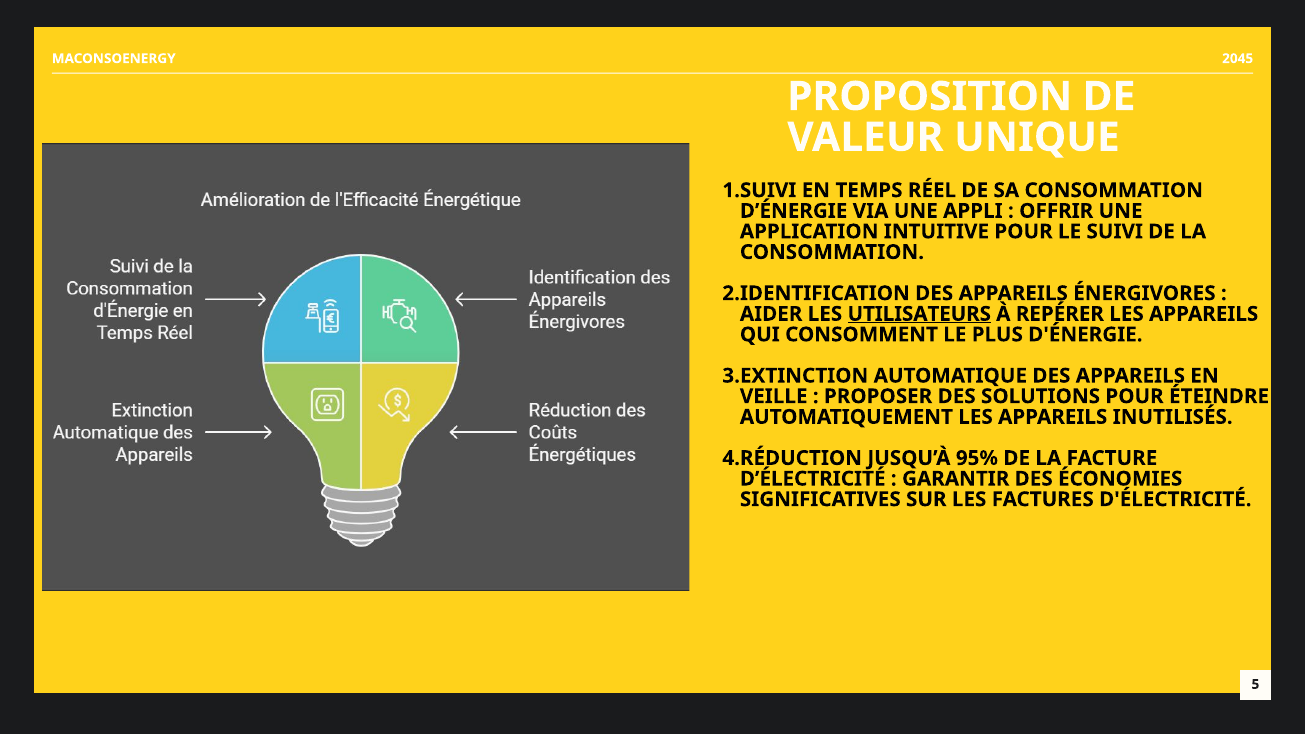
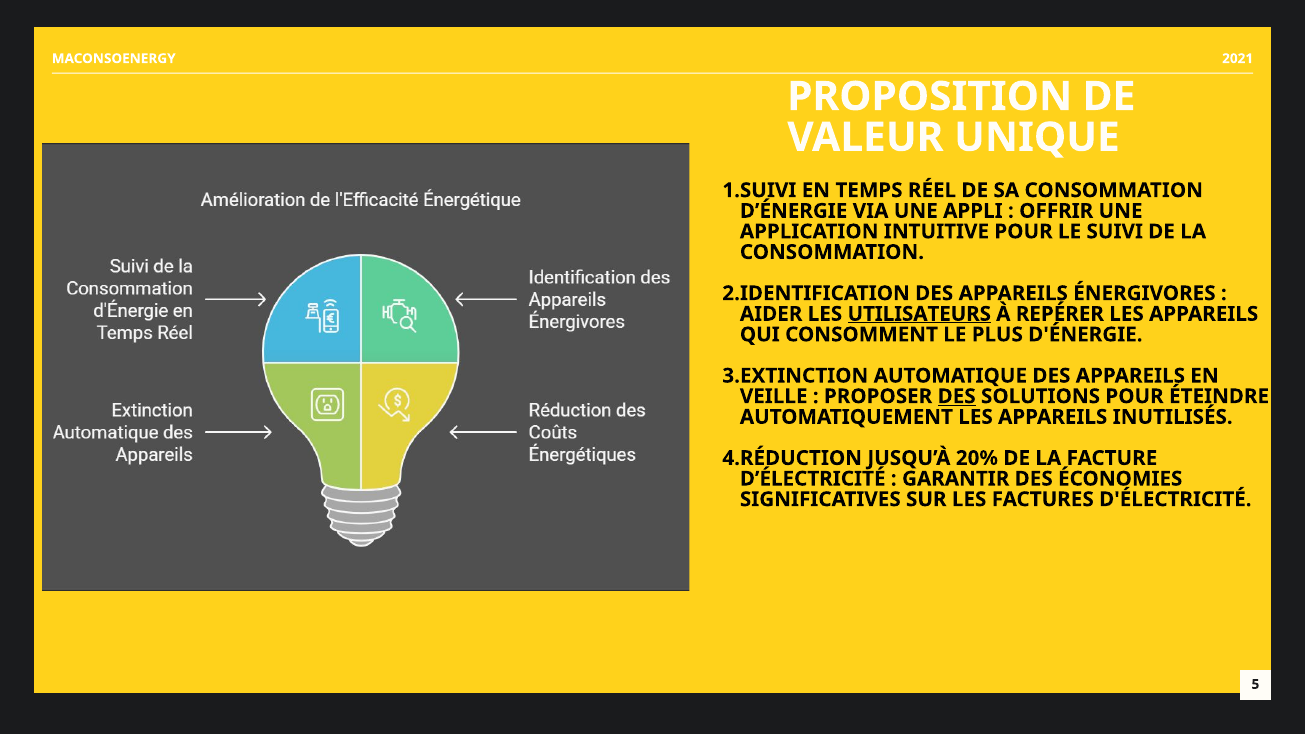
2045: 2045 -> 2021 (1238, 59)
DES underline: none -> present (957, 396)
95%: 95% -> 20% (977, 458)
